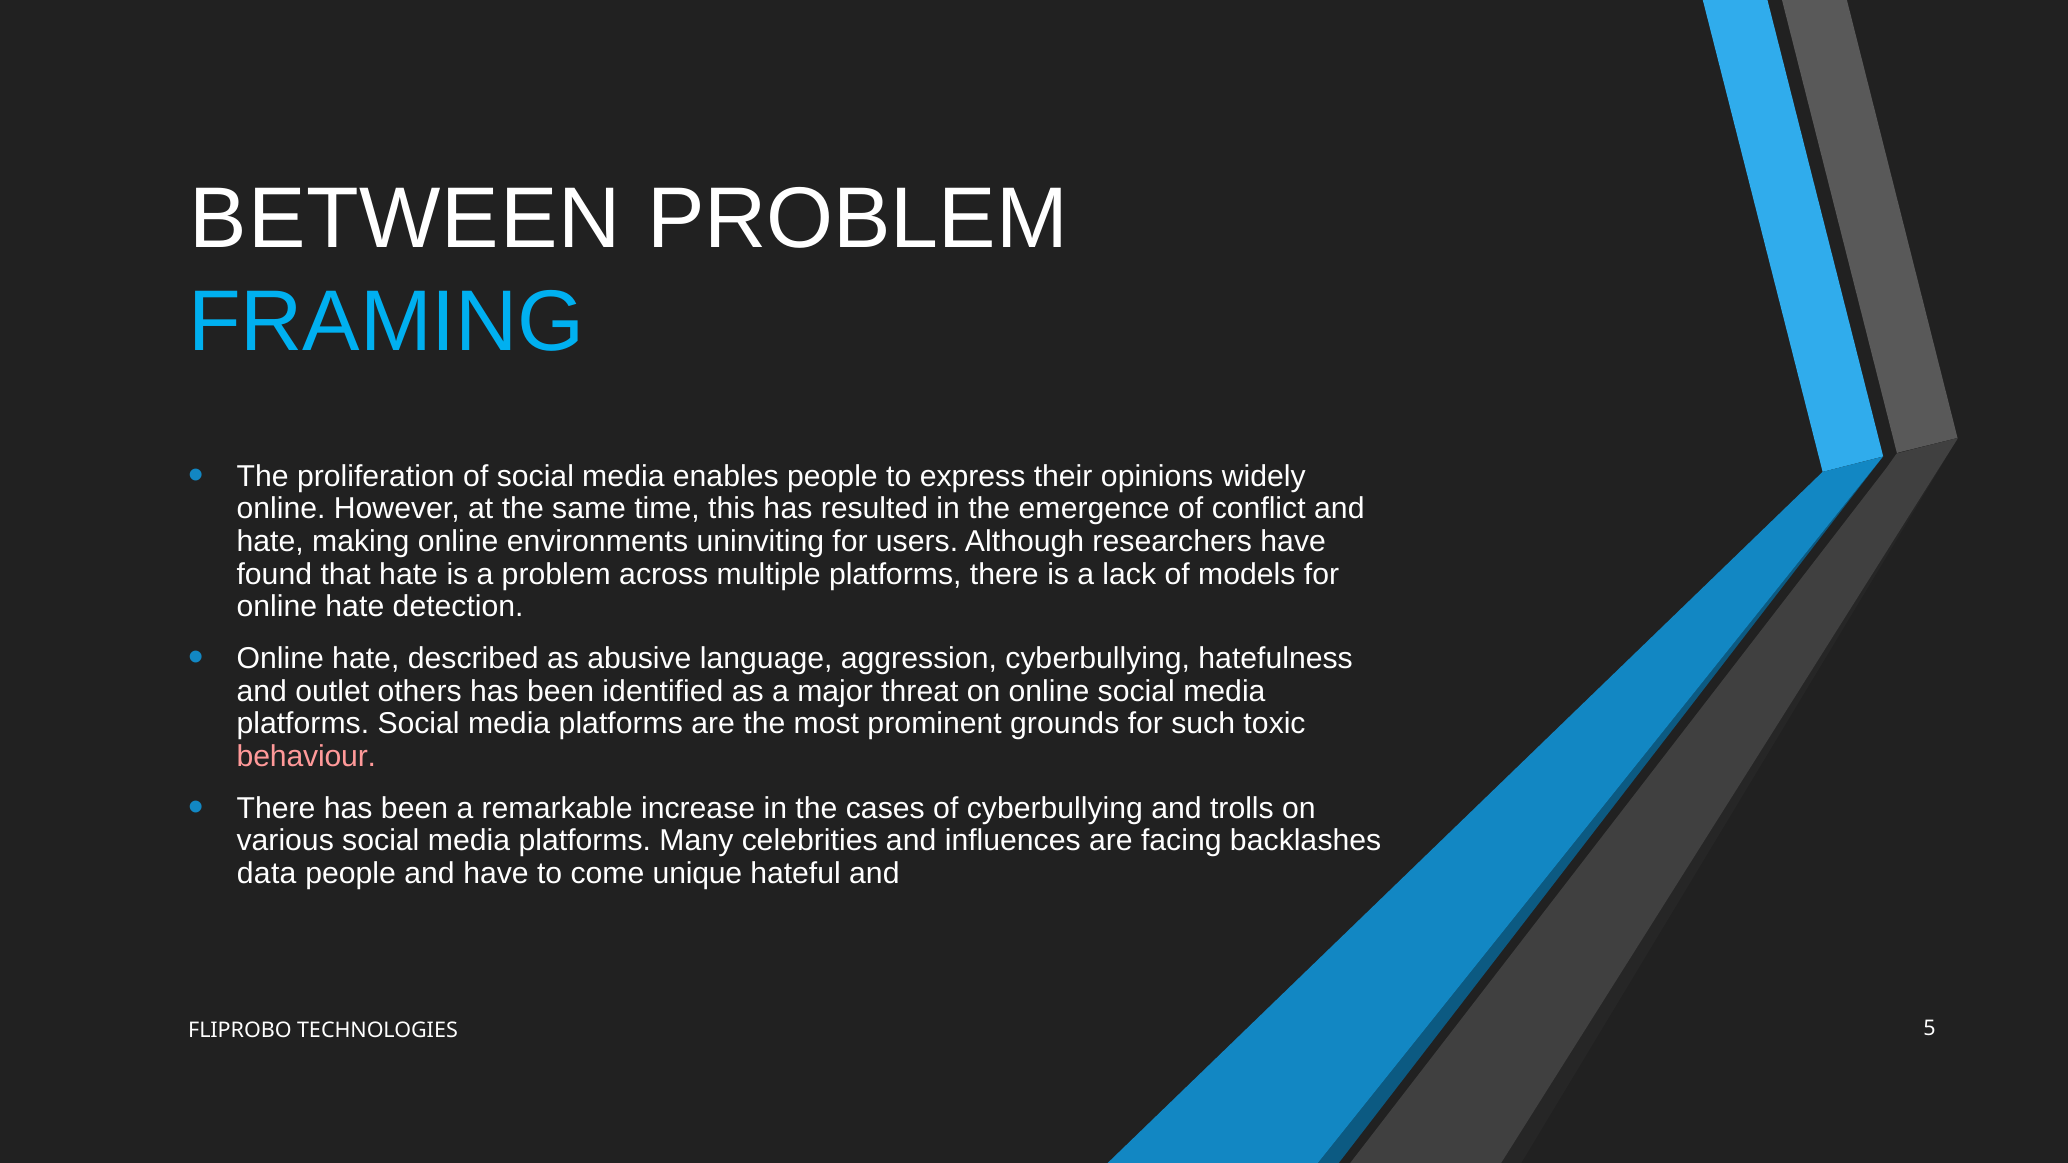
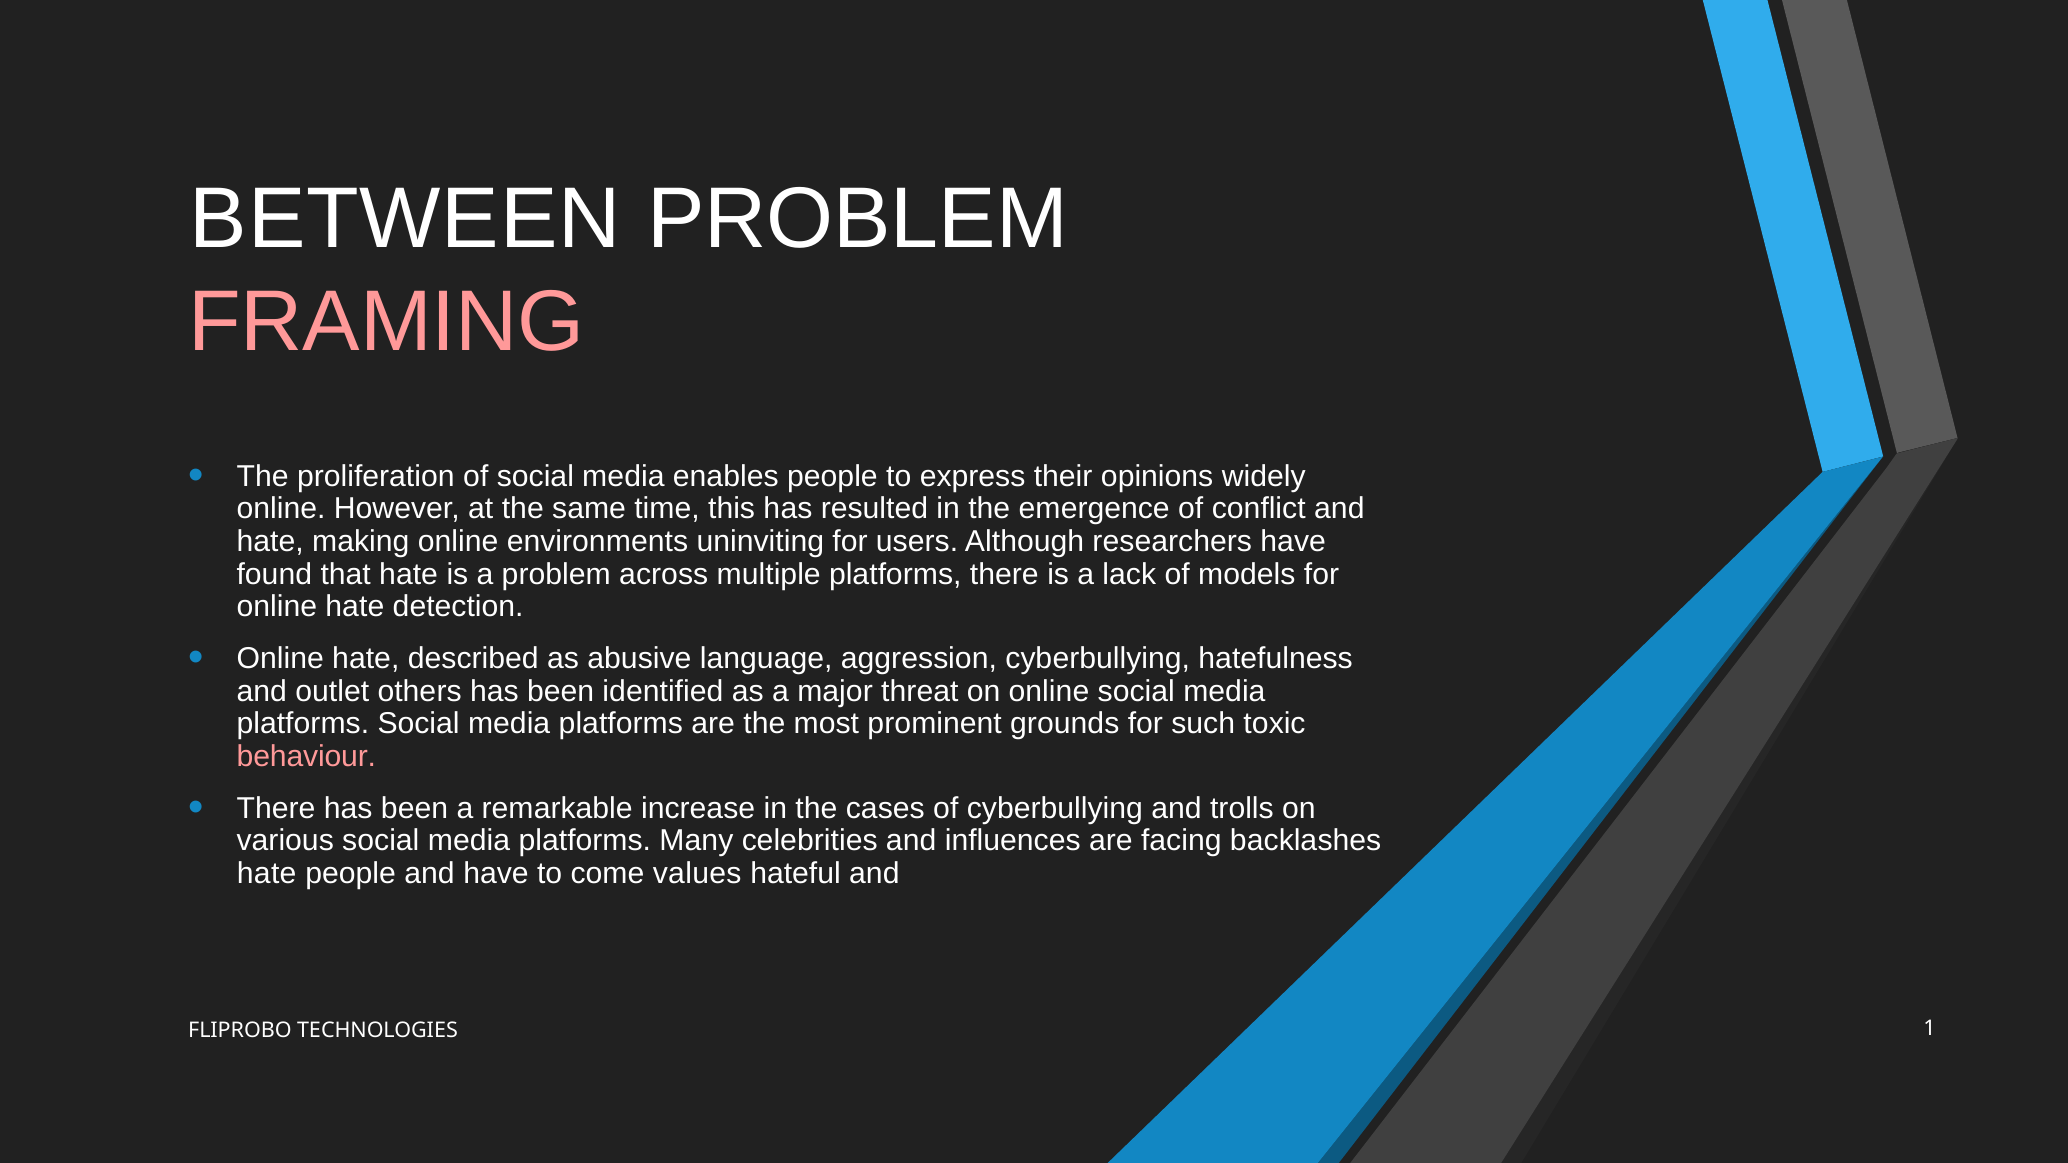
FRAMING colour: light blue -> pink (387, 323)
data: data -> hate (267, 874)
unique: unique -> values (697, 874)
5: 5 -> 1 (1930, 1029)
